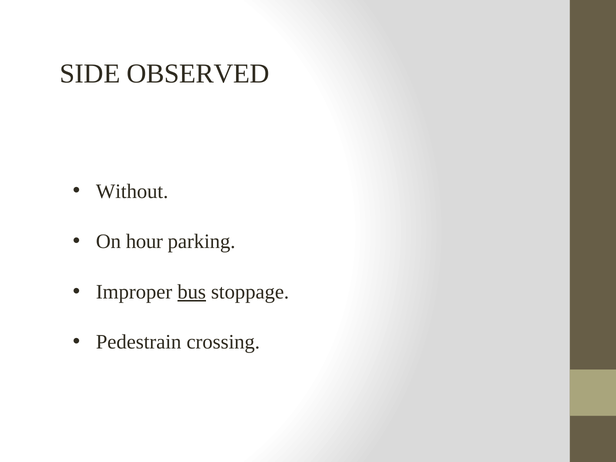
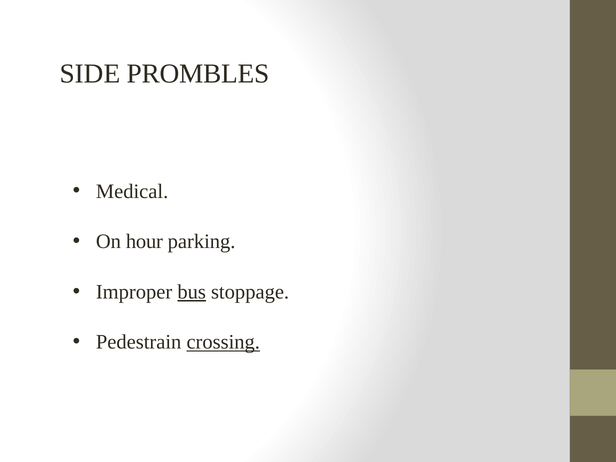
OBSERVED: OBSERVED -> PROMBLES (198, 74)
Without: Without -> Medical (132, 191)
crossing underline: none -> present (223, 342)
